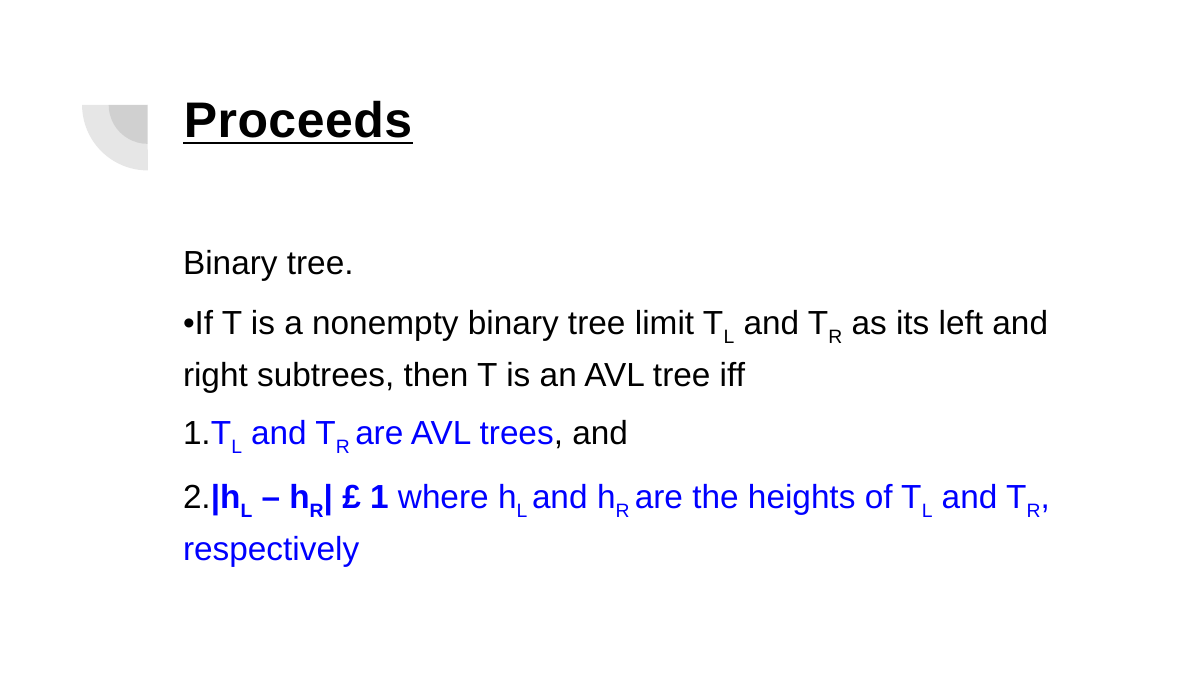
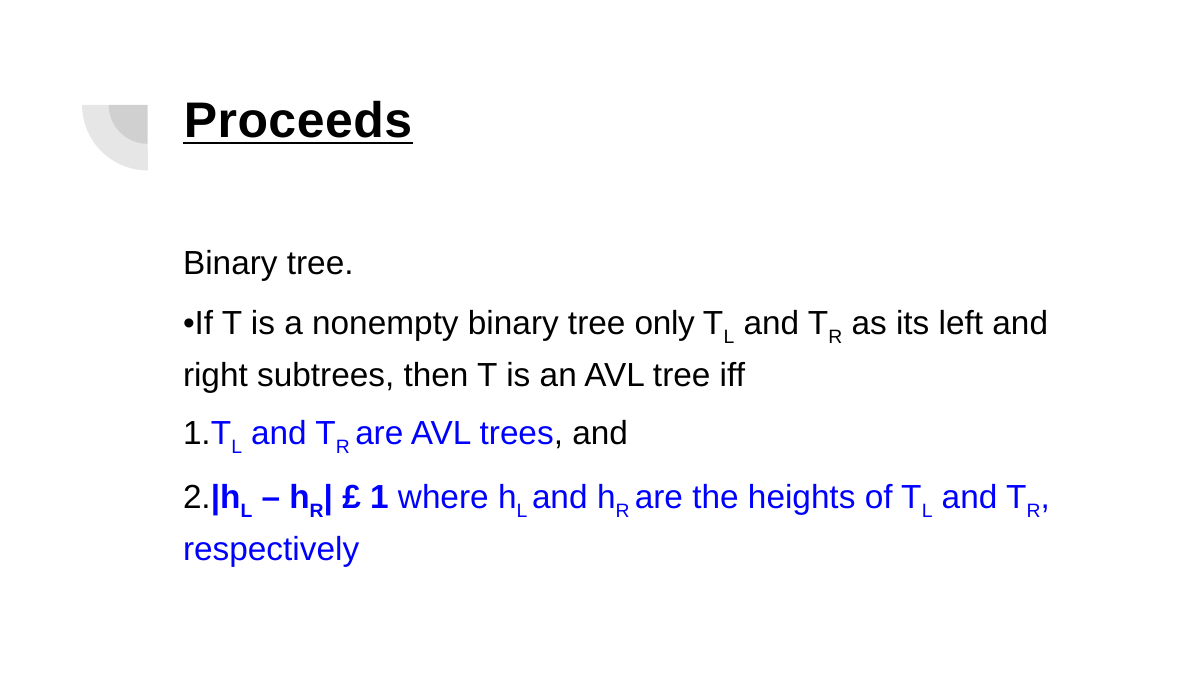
limit: limit -> only (665, 324)
